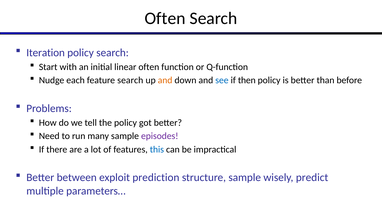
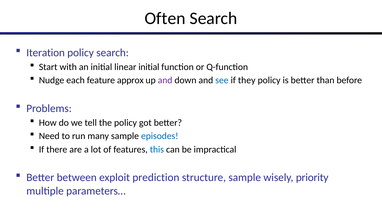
linear often: often -> initial (149, 67)
feature search: search -> approx (130, 80)
and colour: orange -> purple (165, 80)
then: then -> they (247, 80)
episodes colour: purple -> blue (160, 136)
predict: predict -> priority (312, 177)
